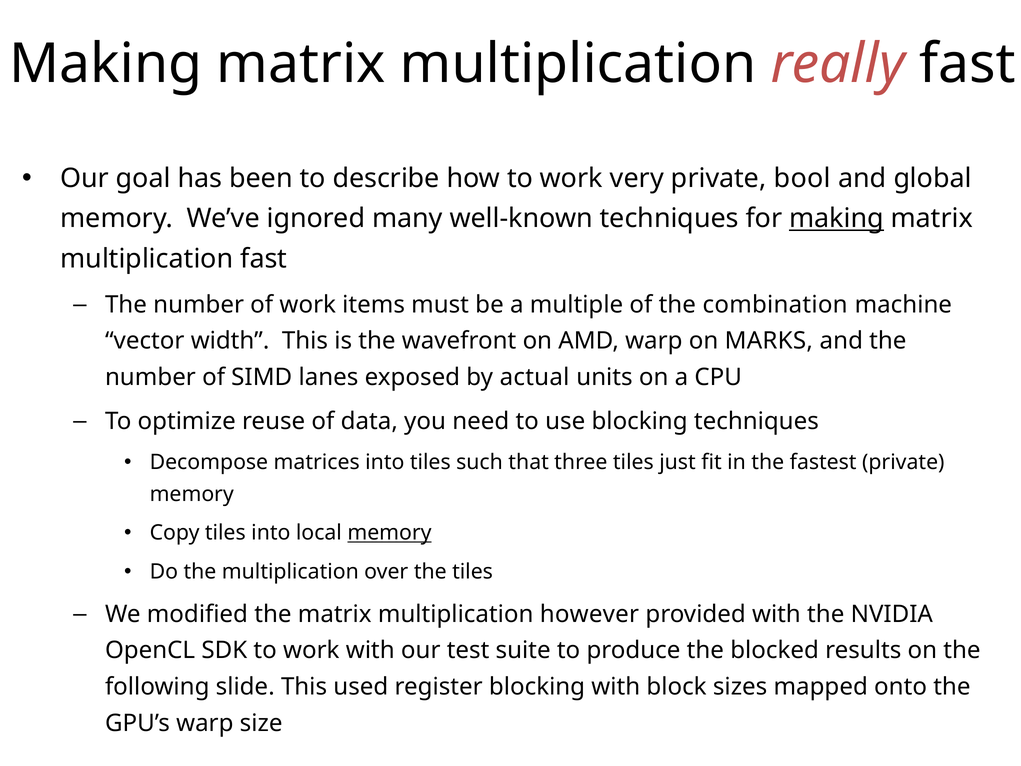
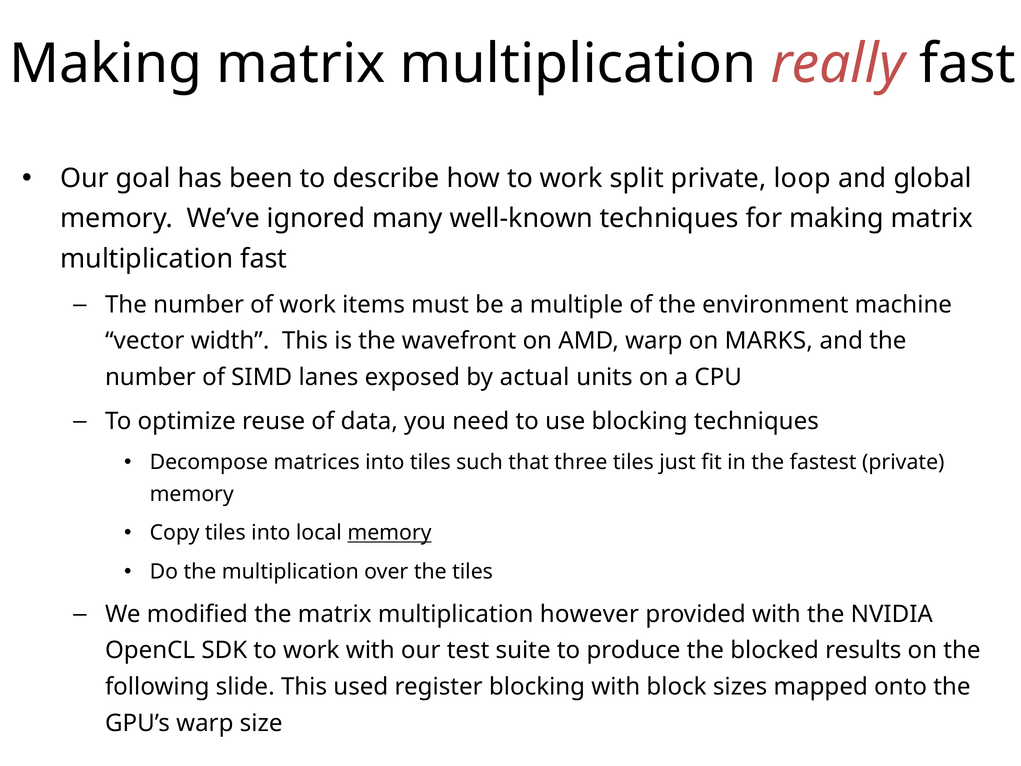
very: very -> split (637, 178)
bool: bool -> loop (802, 178)
making underline: present -> none (836, 218)
combination: combination -> environment (775, 305)
